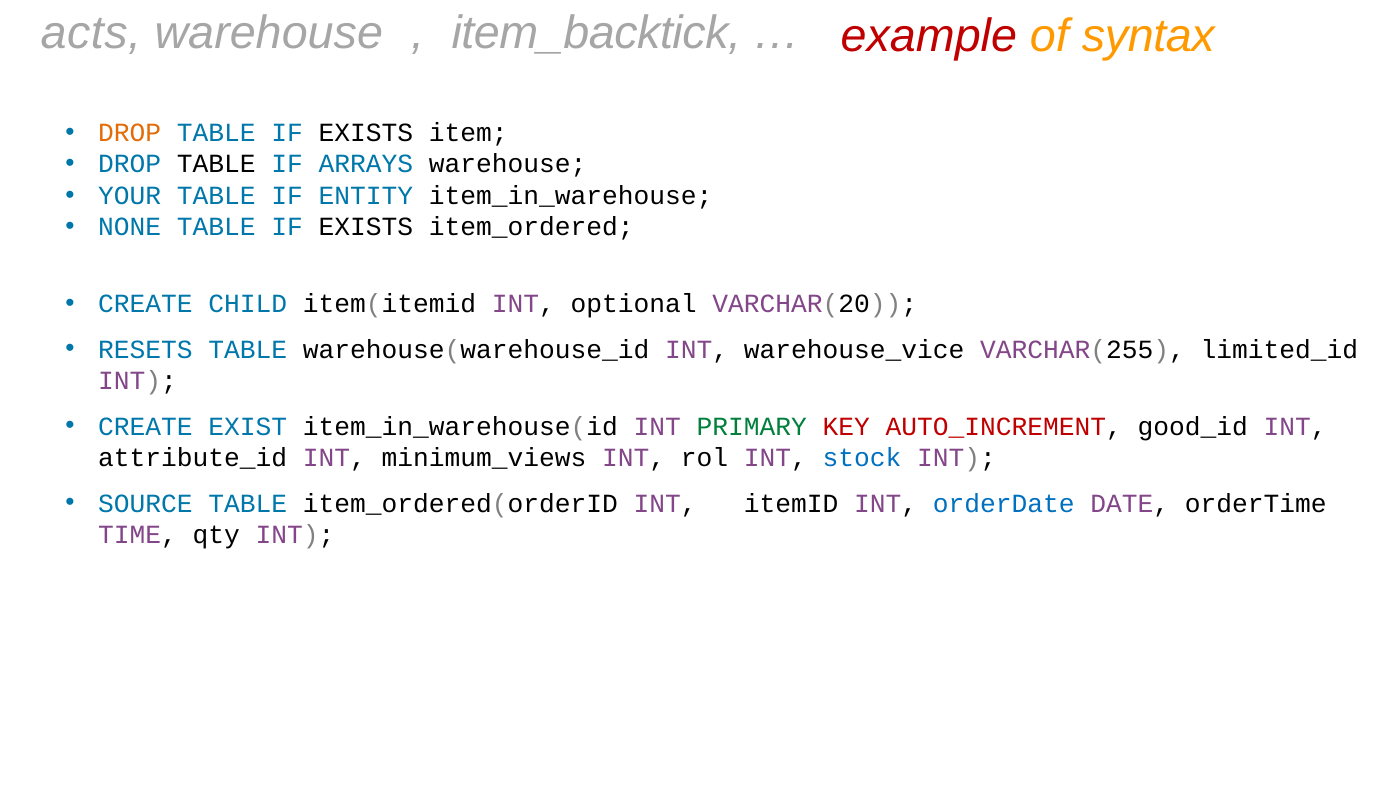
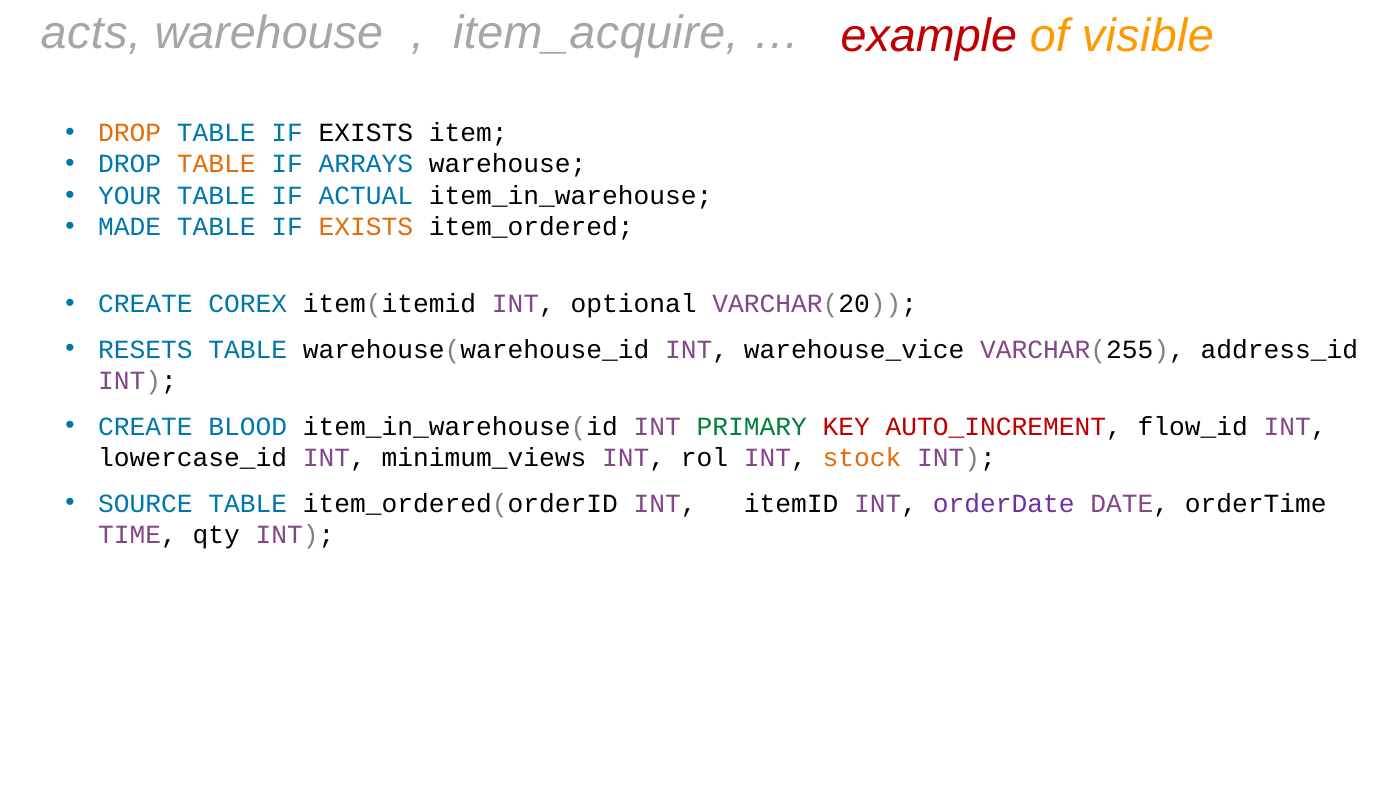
item_backtick: item_backtick -> item_acquire (596, 33)
syntax: syntax -> visible (1148, 36)
TABLE colour: black -> orange (216, 164)
ENTITY: ENTITY -> ACTUAL (366, 196)
NONE: NONE -> MADE (130, 227)
EXISTS colour: black -> orange (366, 227)
CHILD: CHILD -> COREX (248, 304)
limited_id: limited_id -> address_id (1279, 350)
EXIST: EXIST -> BLOOD (248, 427)
good_id: good_id -> flow_id (1193, 427)
attribute_id: attribute_id -> lowercase_id (193, 458)
stock colour: blue -> orange (862, 458)
orderDate colour: blue -> purple (1004, 504)
